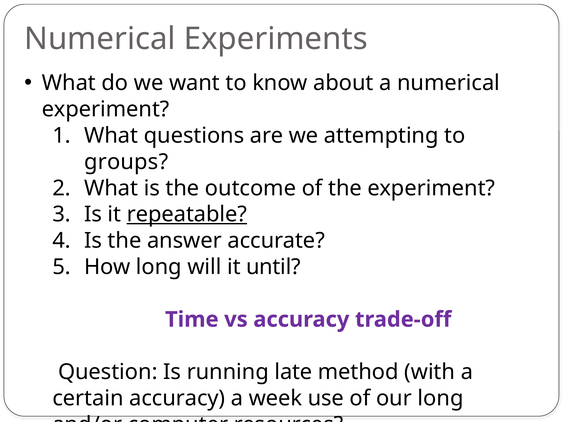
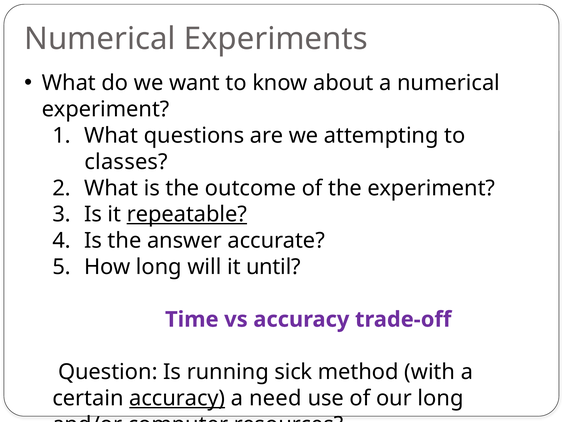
groups: groups -> classes (126, 162)
late: late -> sick (293, 372)
accuracy underline: none -> present (177, 399)
week: week -> need (275, 399)
